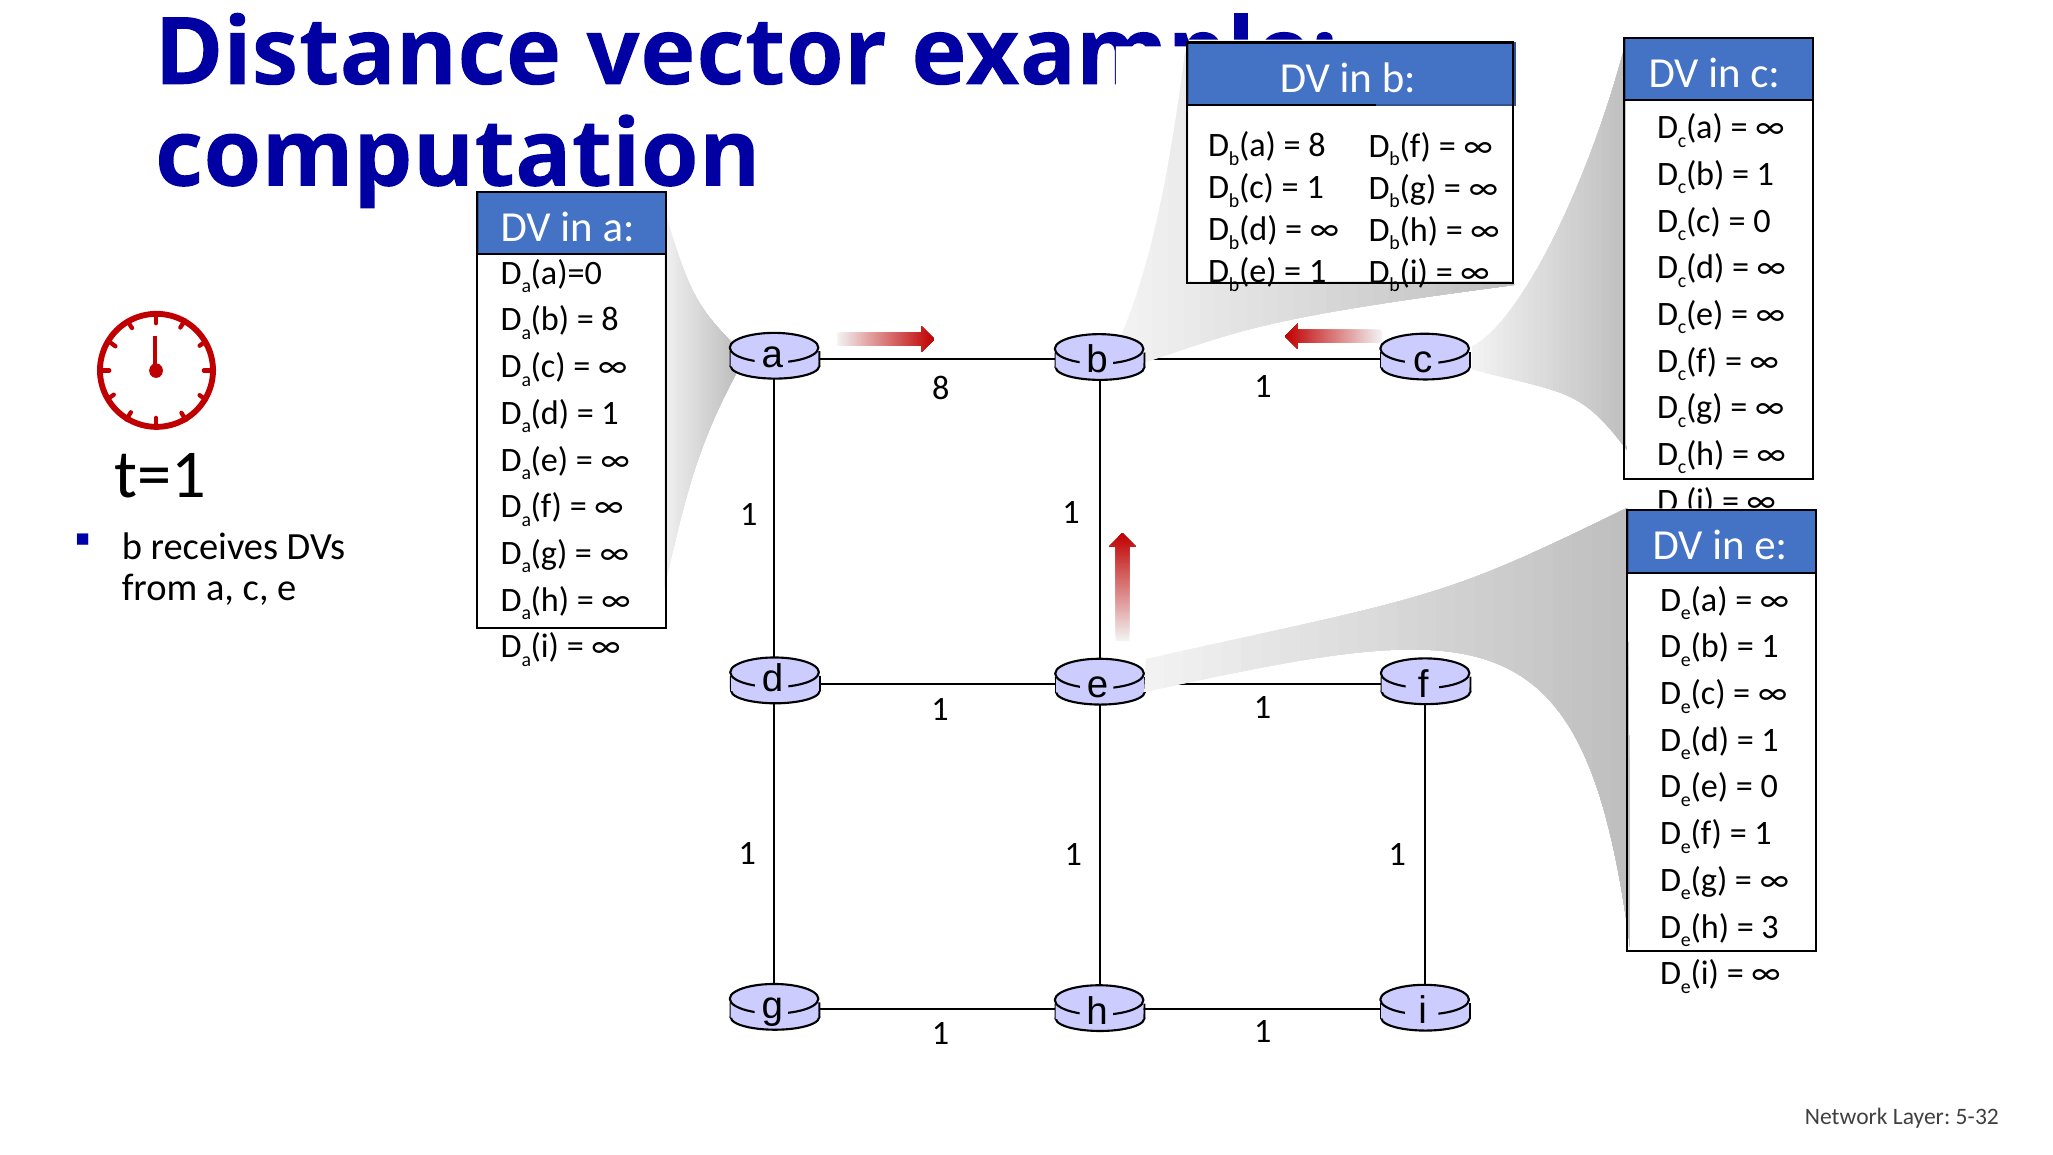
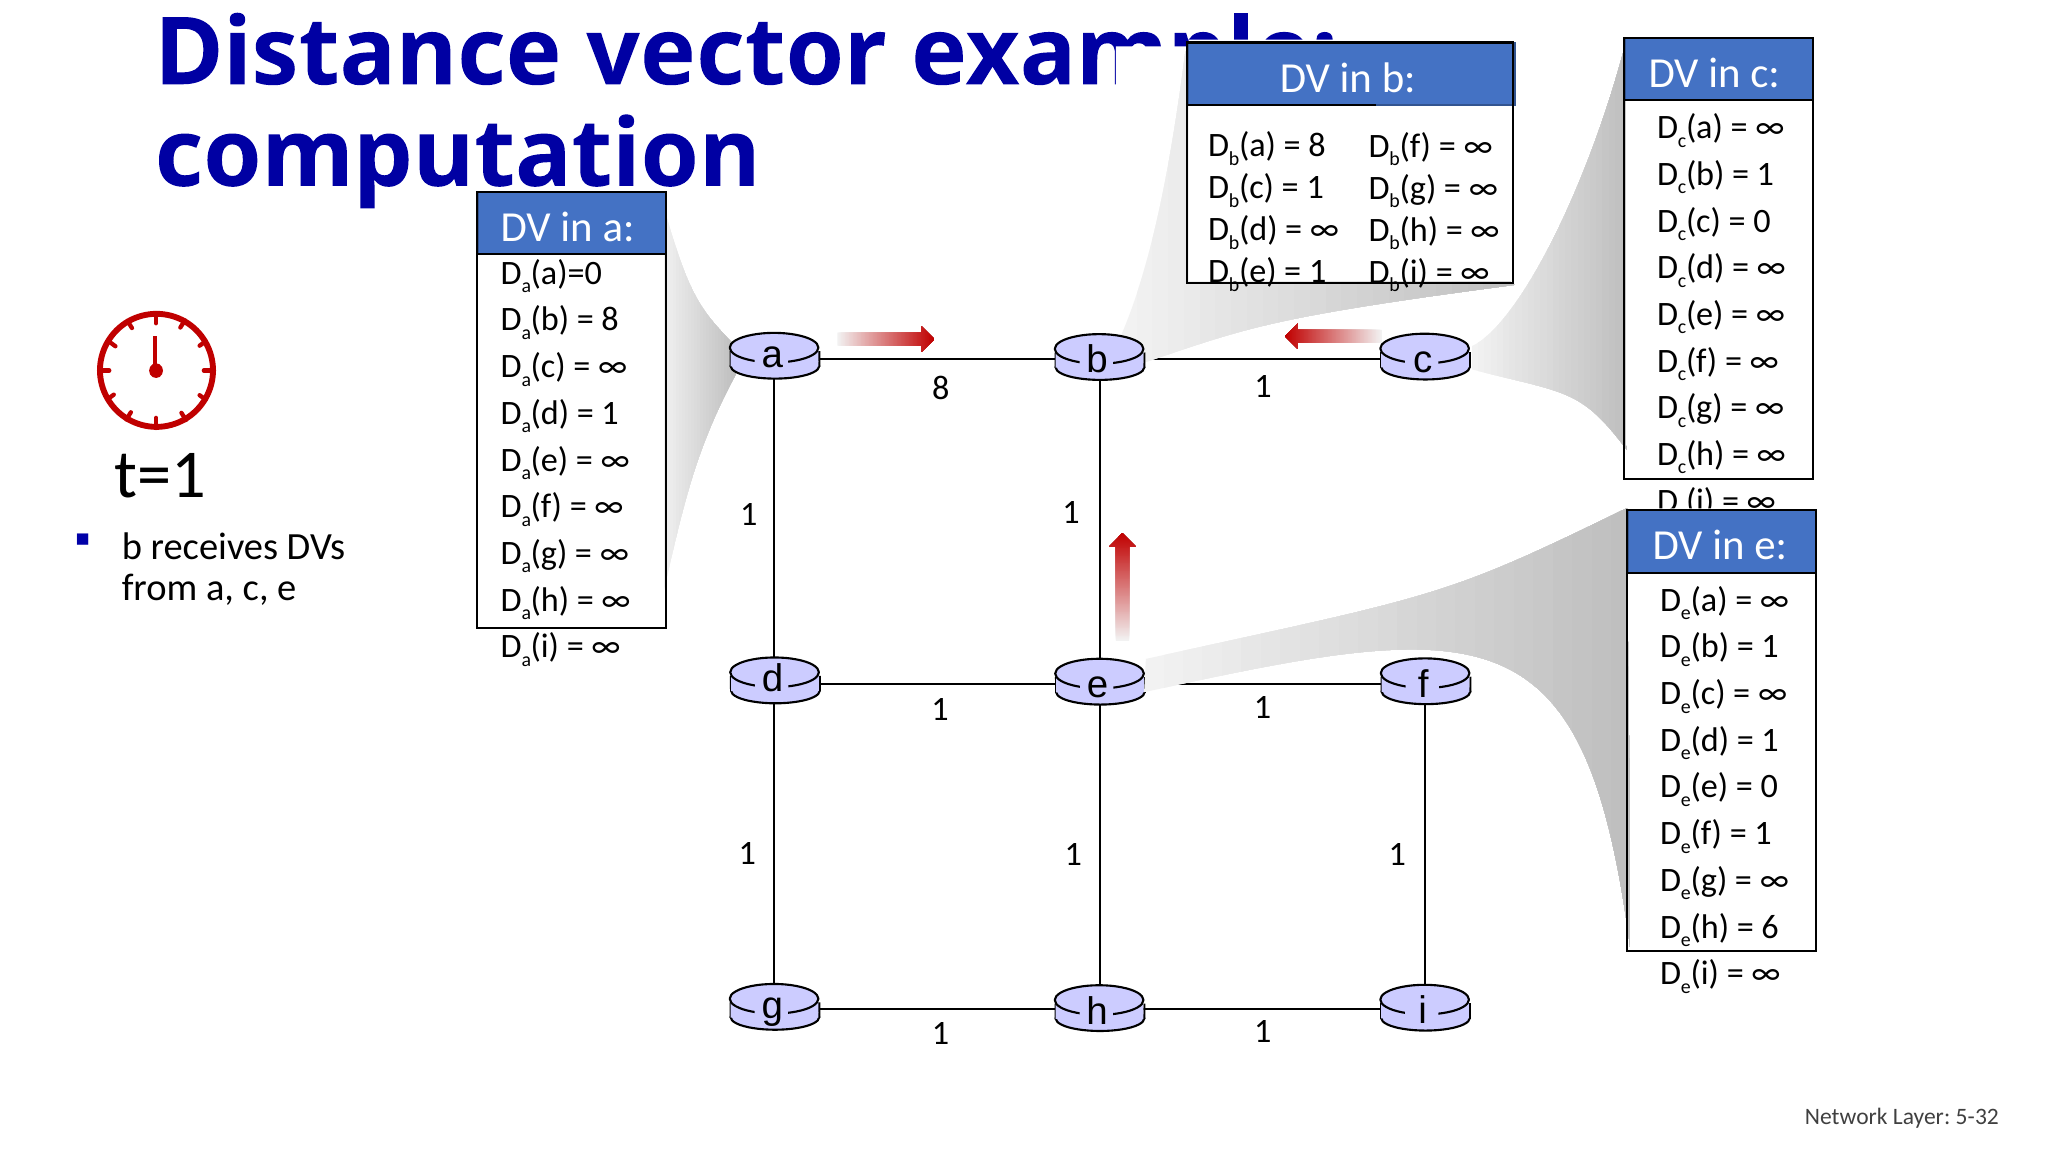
3: 3 -> 6 (1770, 927)
